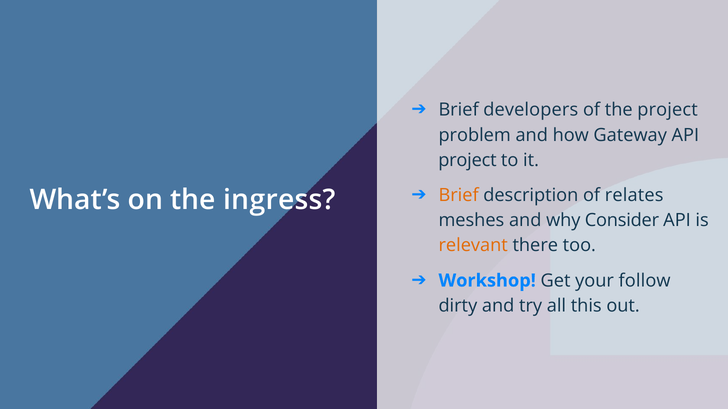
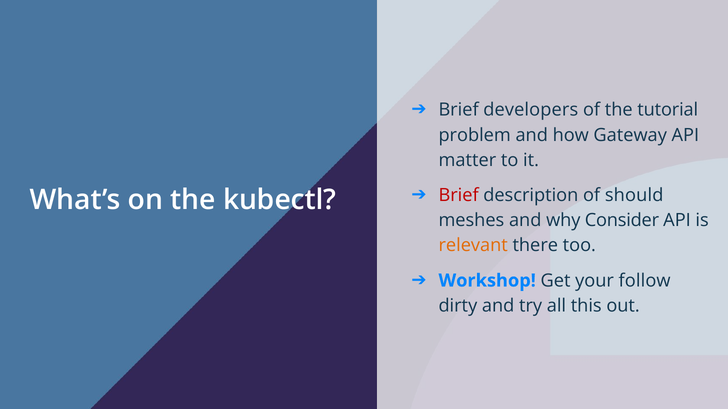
the project: project -> tutorial (668, 110)
project: project -> matter (467, 160)
Brief colour: orange -> red (459, 196)
relates: relates -> should (634, 196)
ingress: ingress -> kubectl (280, 200)
